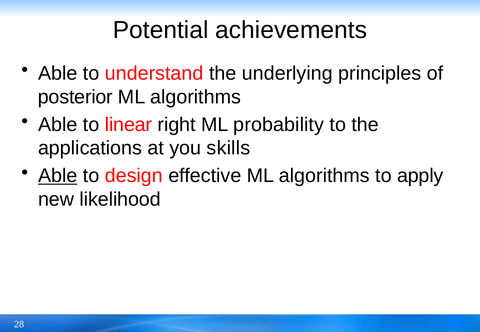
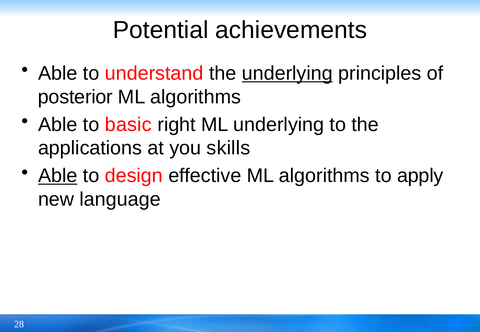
underlying underline: none -> present (287, 73)
linear: linear -> basic (128, 125)
ML probability: probability -> underlying (279, 125)
likelihood: likelihood -> language (120, 199)
